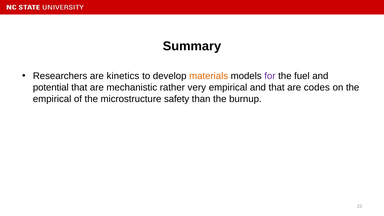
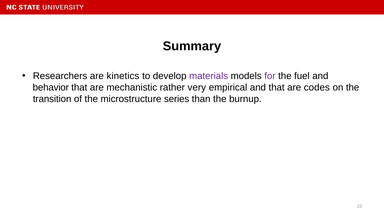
materials colour: orange -> purple (209, 76)
potential: potential -> behavior (51, 87)
empirical: empirical -> transition (52, 99)
safety: safety -> series (177, 99)
